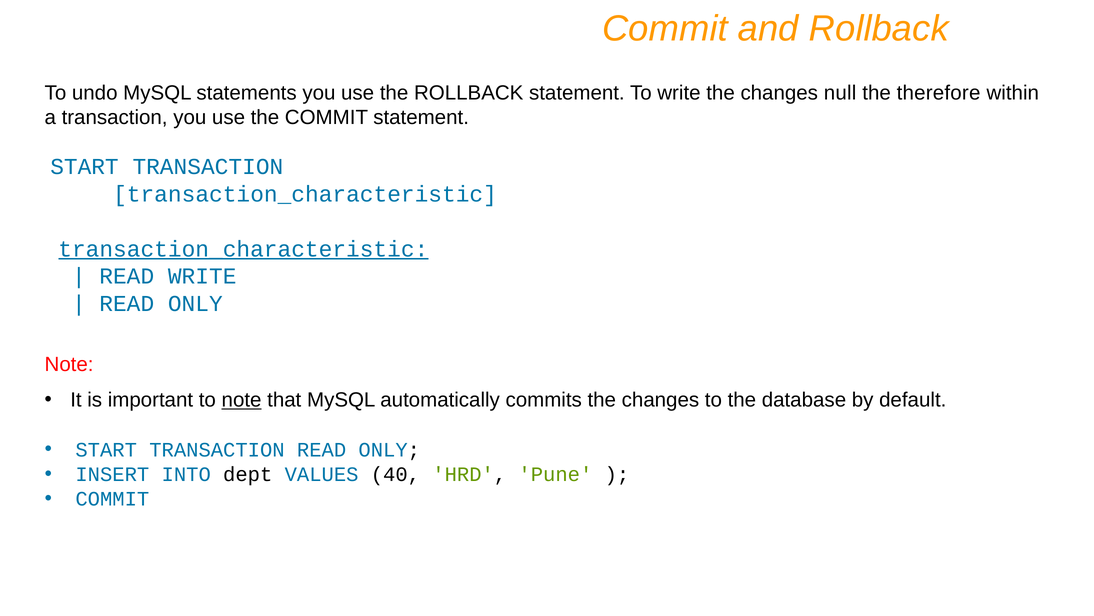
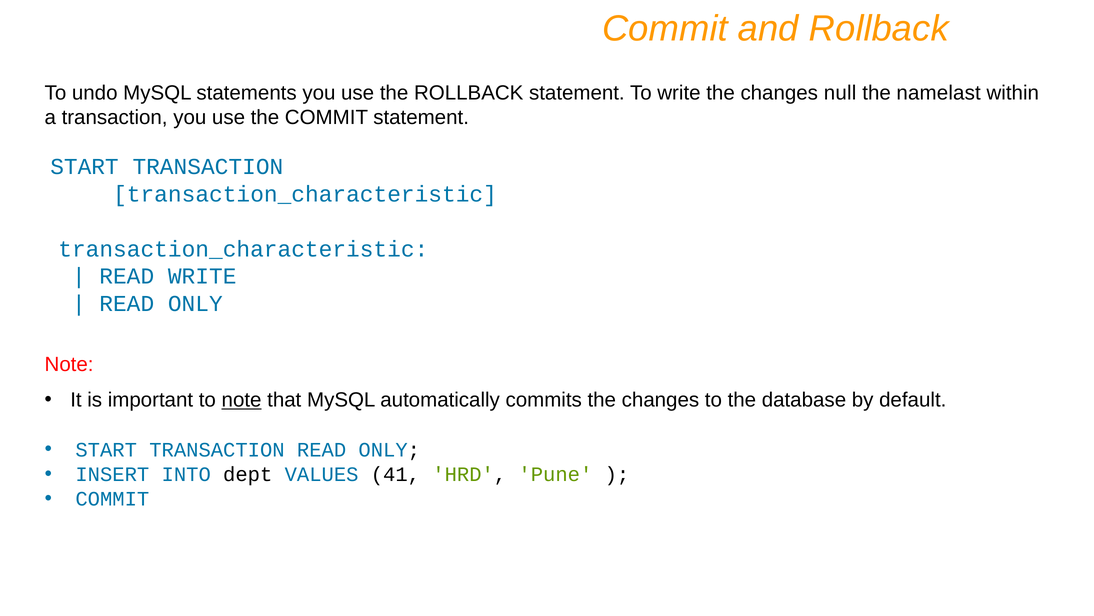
therefore: therefore -> namelast (939, 93)
transaction_characteristic underline: present -> none (243, 249)
40: 40 -> 41 (395, 474)
